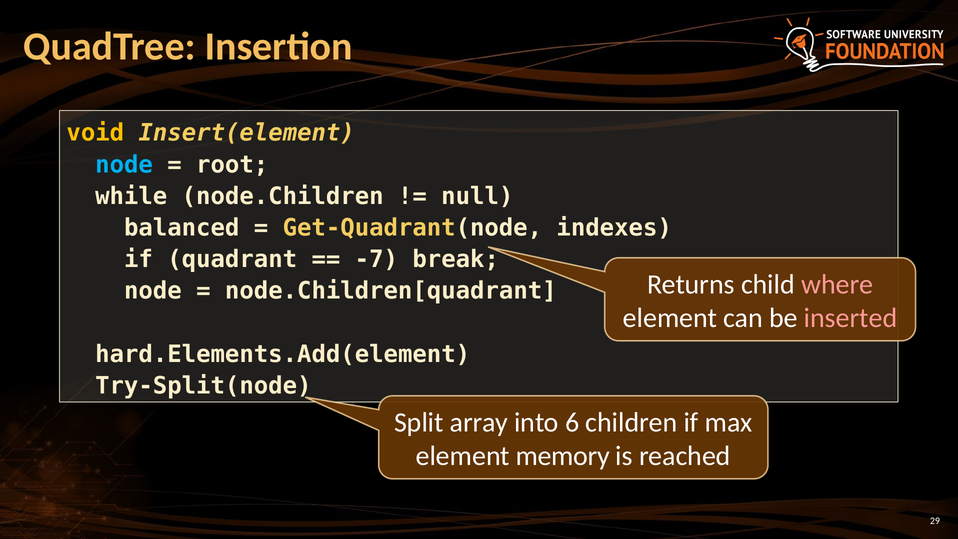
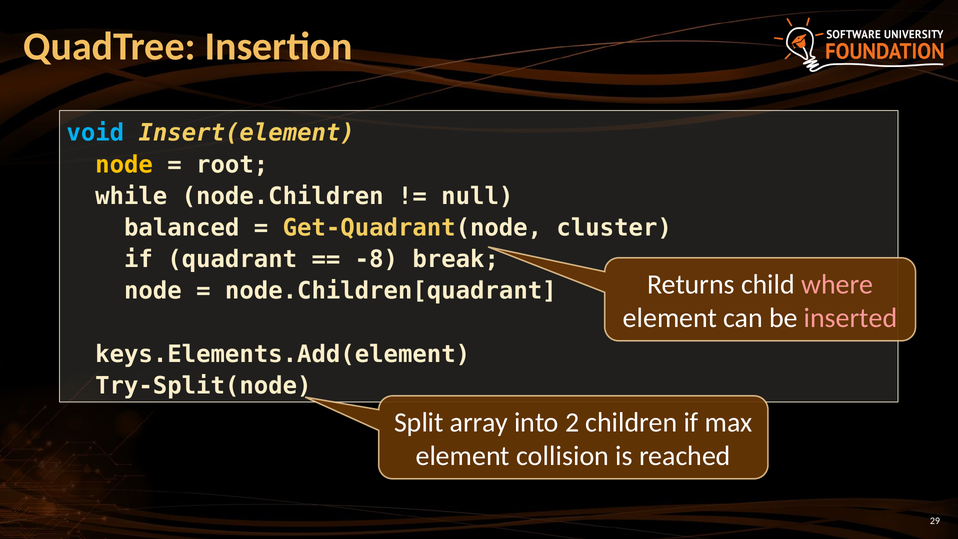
void colour: yellow -> light blue (95, 133)
node colour: light blue -> yellow (124, 165)
indexes: indexes -> cluster (614, 228)
-7: -7 -> -8 (376, 259)
hard.Elements.Add(element: hard.Elements.Add(element -> keys.Elements.Add(element (283, 354)
6: 6 -> 2 (572, 422)
memory: memory -> collision (563, 456)
